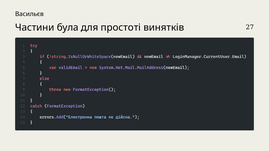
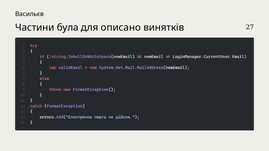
простоті: простоті -> описано (121, 28)
